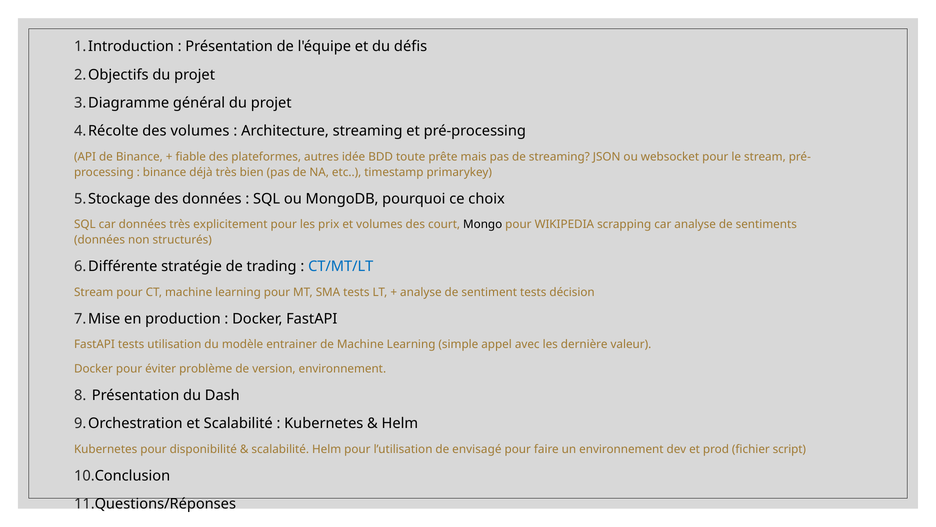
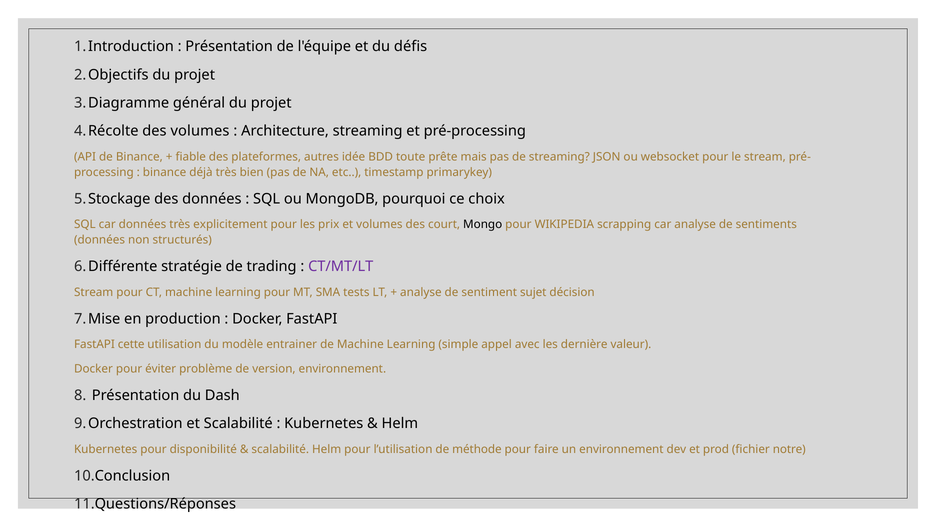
CT/MT/LT colour: blue -> purple (341, 266)
sentiment tests: tests -> sujet (533, 292)
FastAPI tests: tests -> cette (131, 344)
envisagé: envisagé -> méthode (477, 449)
script: script -> notre (789, 449)
